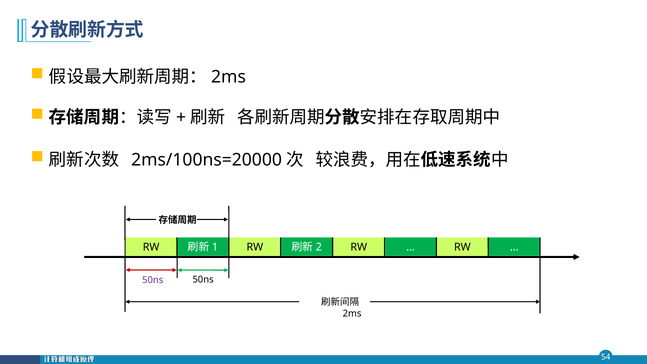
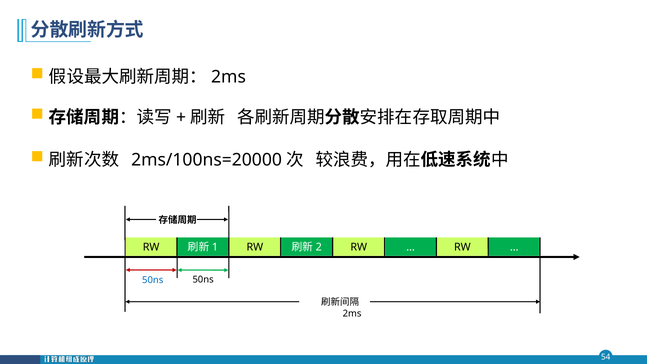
50ns colour: purple -> blue (153, 280)
